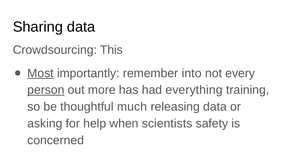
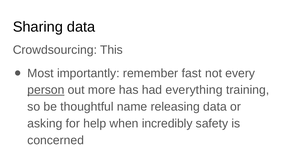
Most underline: present -> none (41, 73)
into: into -> fast (192, 73)
much: much -> name (132, 107)
scientists: scientists -> incredibly (167, 123)
